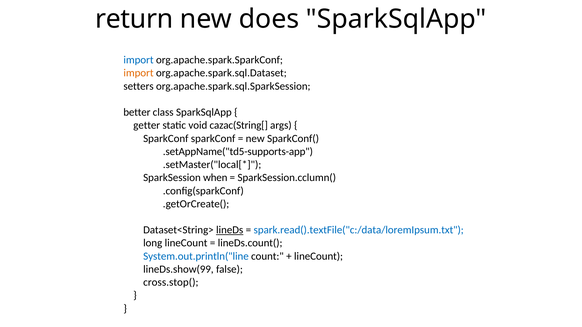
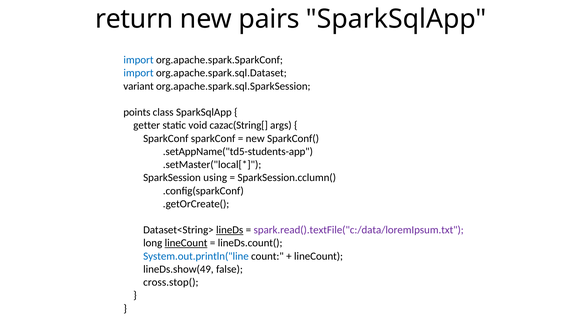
does: does -> pairs (269, 19)
import colour: orange -> blue (139, 73)
setters: setters -> variant (139, 86)
better: better -> points (137, 112)
.setAppName("td5-supports-app: .setAppName("td5-supports-app -> .setAppName("td5-students-app (238, 152)
when: when -> using (215, 178)
spark.read().textFile("c:/data/loremIpsum.txt colour: blue -> purple (359, 230)
lineCount underline: none -> present (186, 243)
lineDs.show(99: lineDs.show(99 -> lineDs.show(49 (178, 270)
